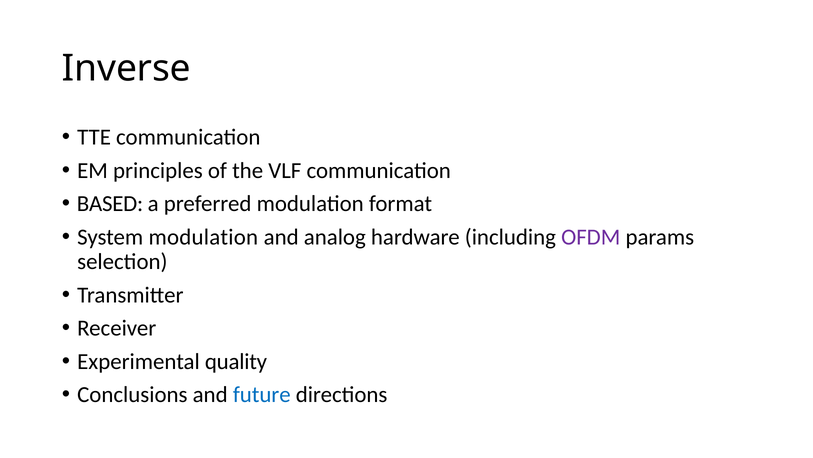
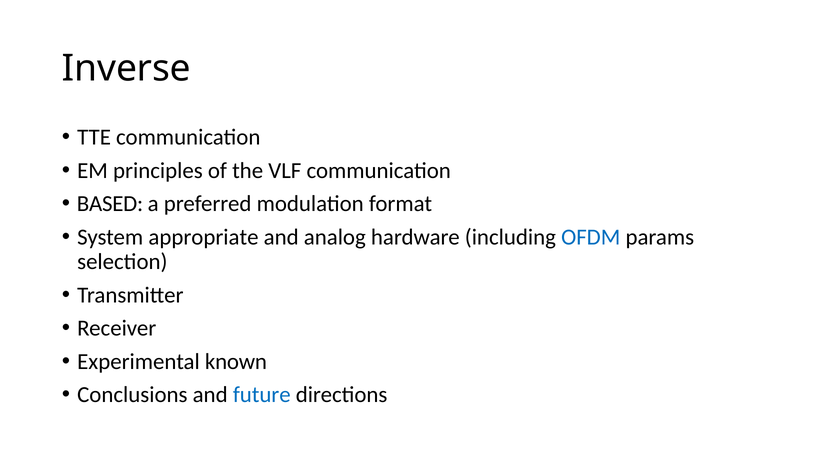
System modulation: modulation -> appropriate (203, 237)
OFDM colour: purple -> blue (591, 237)
quality: quality -> known (236, 361)
